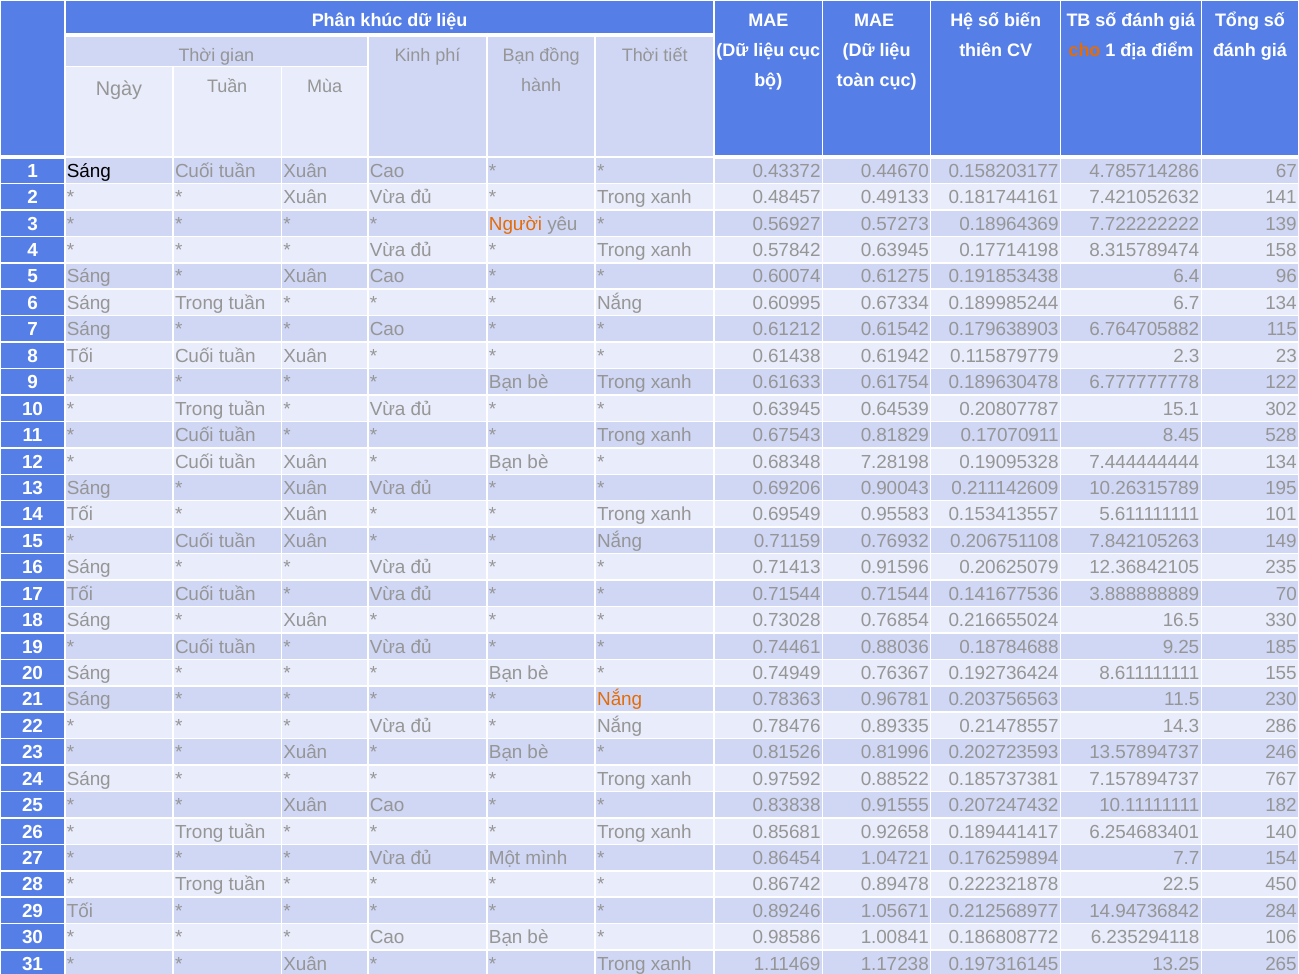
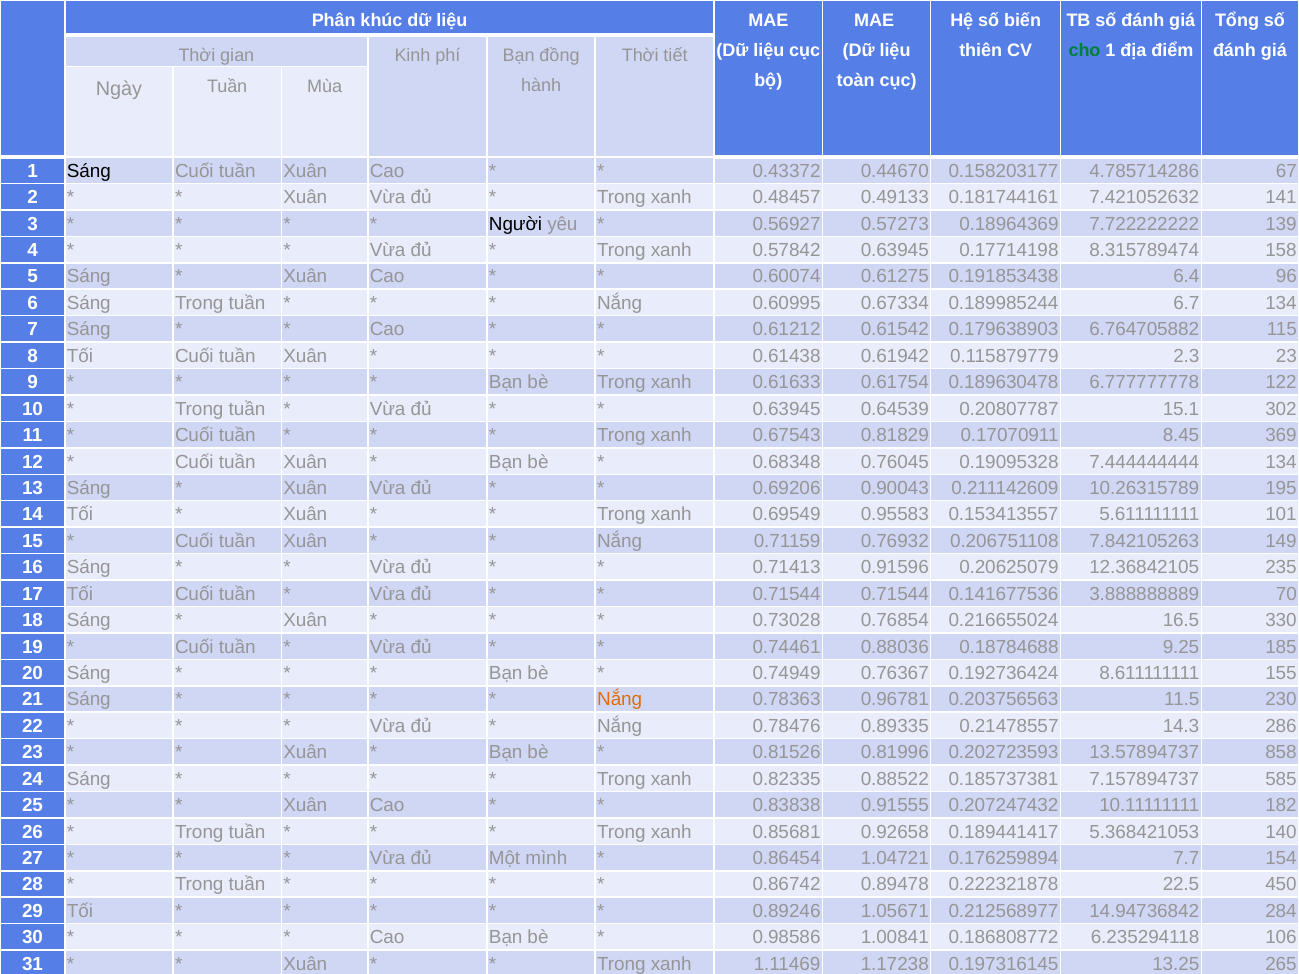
cho colour: orange -> green (1085, 51)
Người colour: orange -> black (516, 224)
528: 528 -> 369 (1281, 435)
7.28198: 7.28198 -> 0.76045 (895, 462)
246: 246 -> 858 (1281, 753)
0.97592: 0.97592 -> 0.82335 (787, 779)
767: 767 -> 585 (1281, 779)
6.254683401: 6.254683401 -> 5.368421053 (1144, 832)
